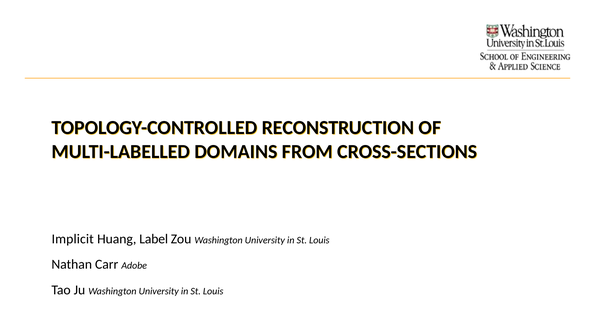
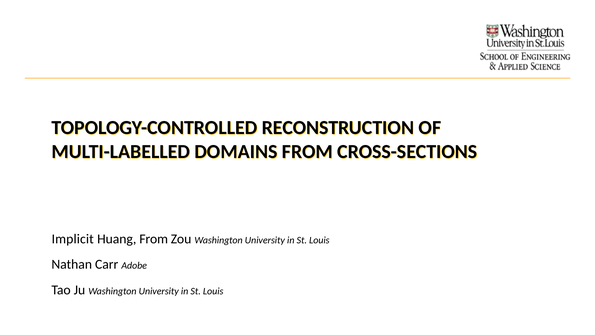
Huang Label: Label -> From (154, 239)
